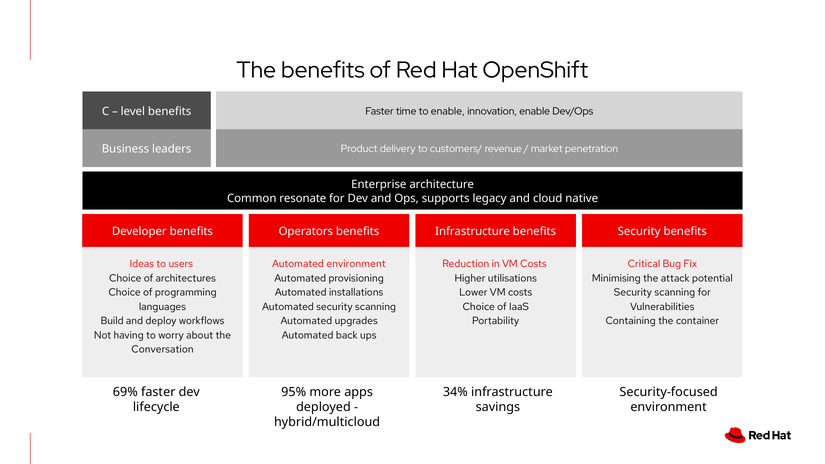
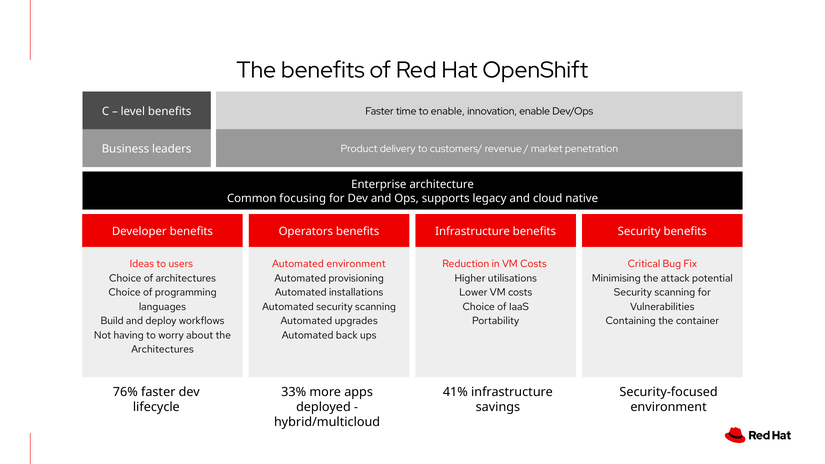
resonate: resonate -> focusing (303, 198)
Conversation: Conversation -> Architectures (162, 350)
95%: 95% -> 33% (294, 392)
34%: 34% -> 41% (455, 392)
69%: 69% -> 76% (125, 392)
